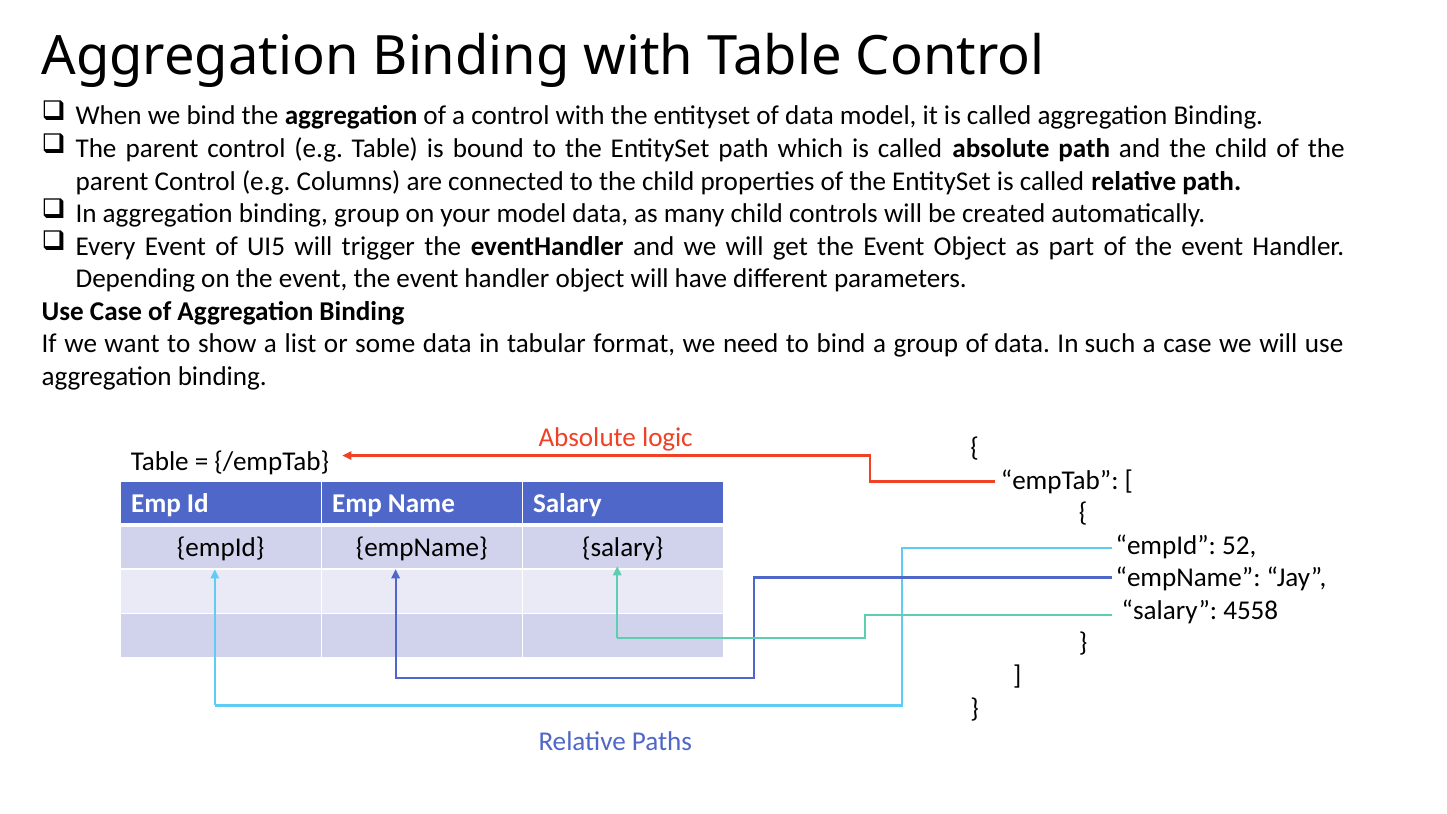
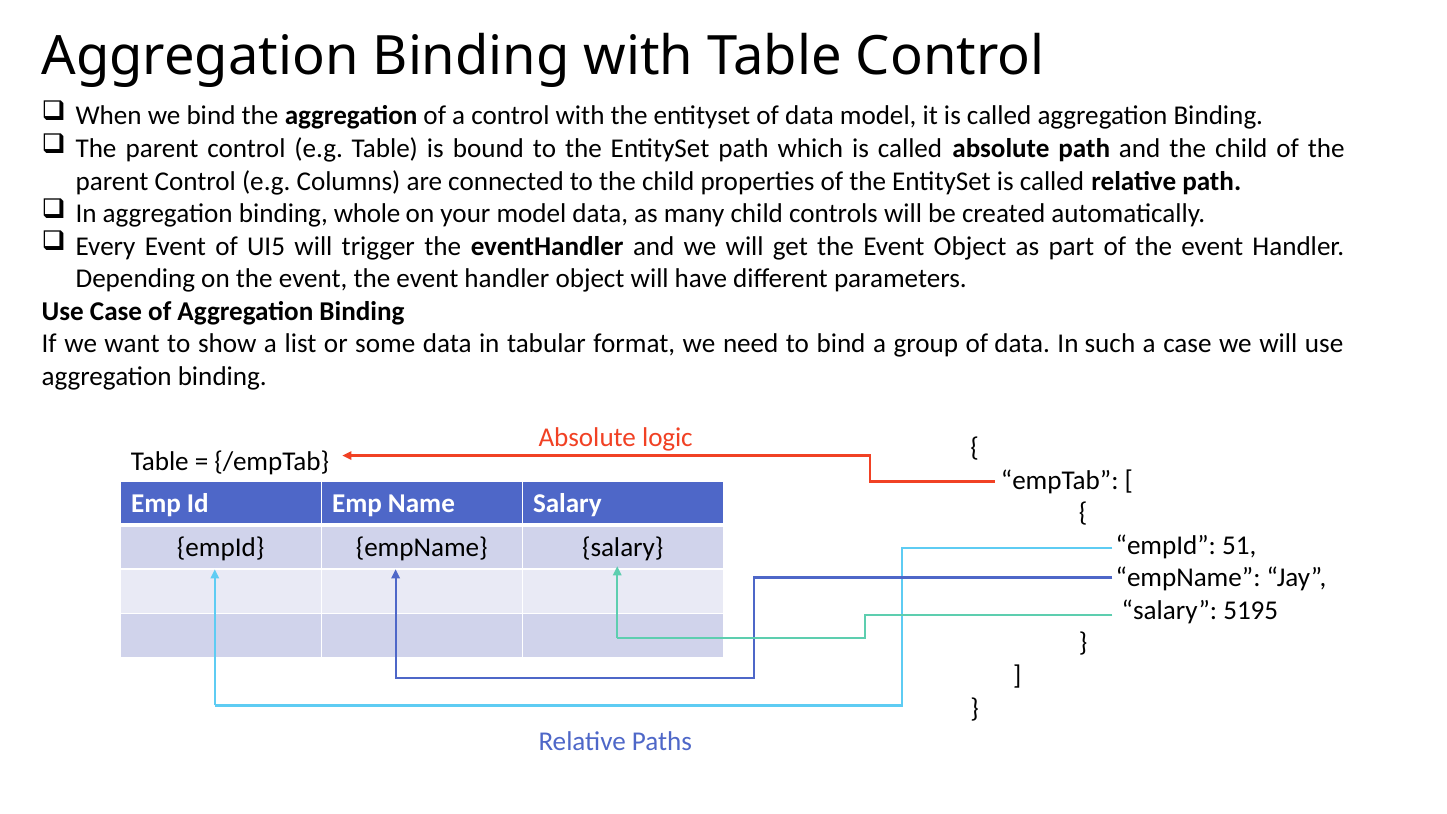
binding group: group -> whole (367, 214)
52: 52 -> 51 (1239, 545)
4558: 4558 -> 5195 (1251, 610)
